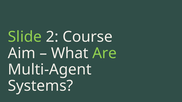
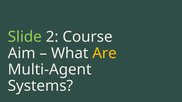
Are colour: light green -> yellow (105, 53)
